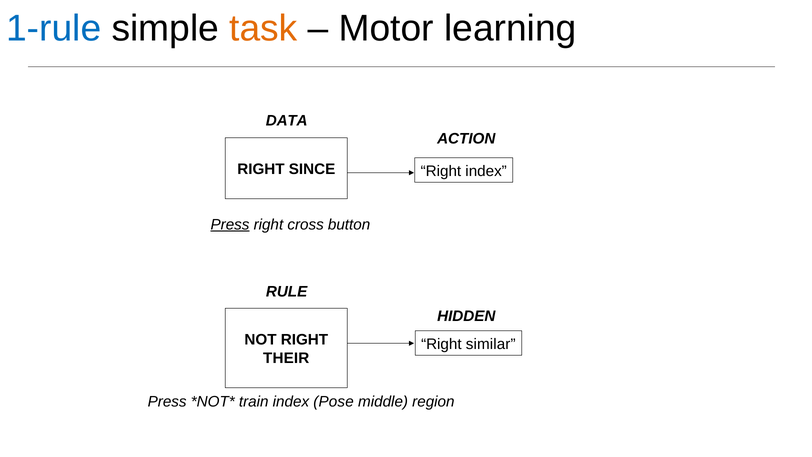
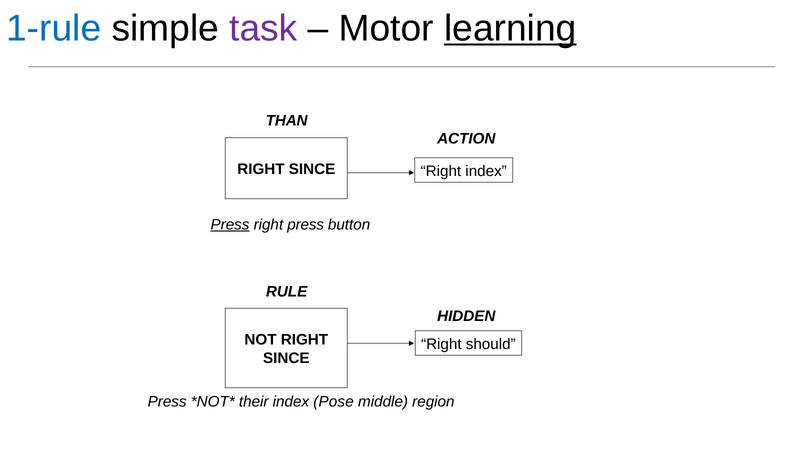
task colour: orange -> purple (263, 29)
learning underline: none -> present (510, 29)
DATA: DATA -> THAN (287, 121)
right cross: cross -> press (306, 224)
similar: similar -> should (491, 344)
THEIR: THEIR -> SINCE (286, 358)
train: train -> their (254, 401)
